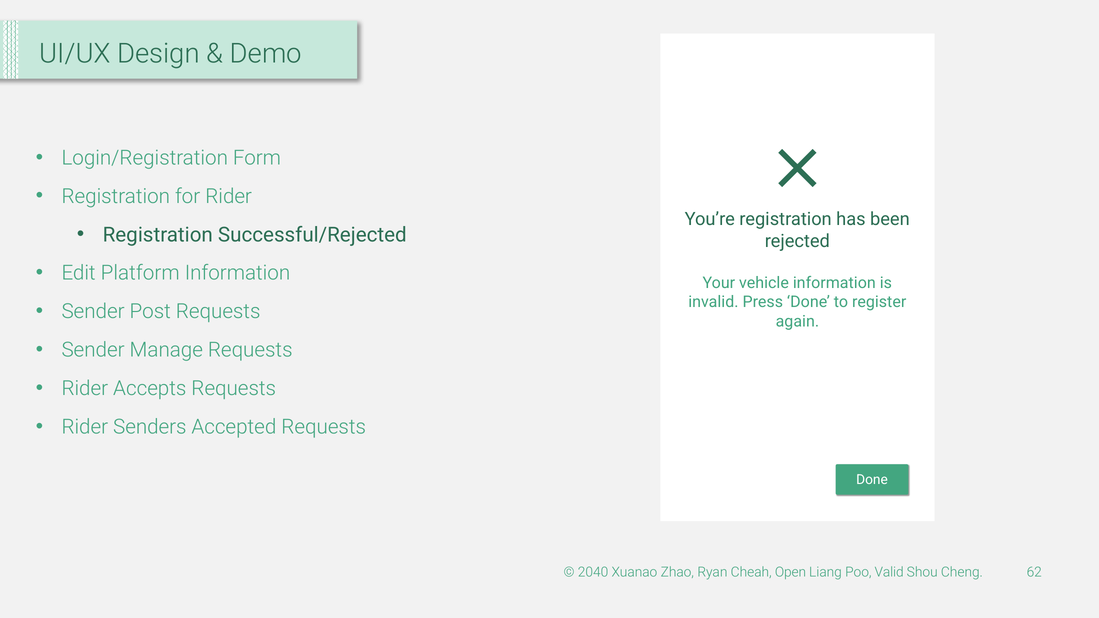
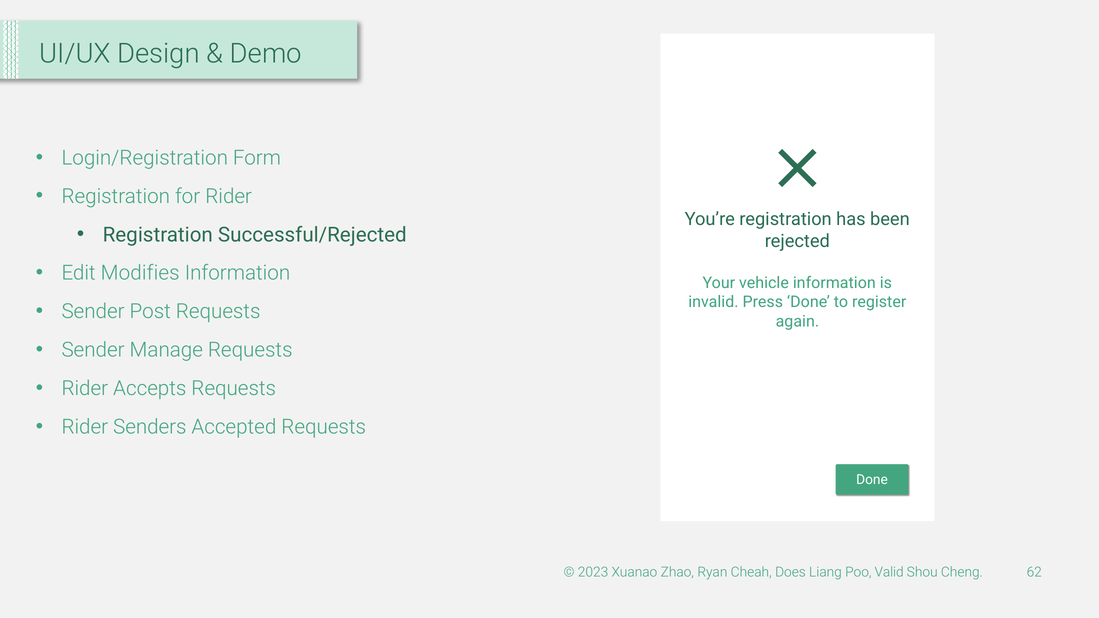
Platform: Platform -> Modifies (140, 273)
2040: 2040 -> 2023 (593, 573)
Open: Open -> Does (790, 573)
